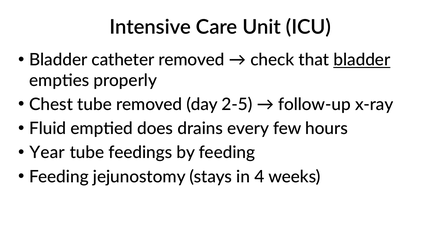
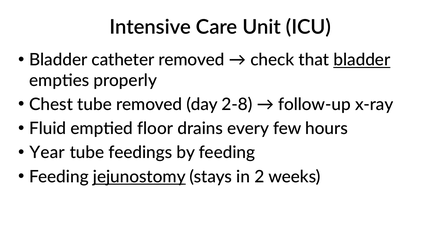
2-5: 2-5 -> 2-8 (237, 105)
does: does -> floor (155, 129)
jejunostomy underline: none -> present (139, 177)
4: 4 -> 2 (259, 177)
